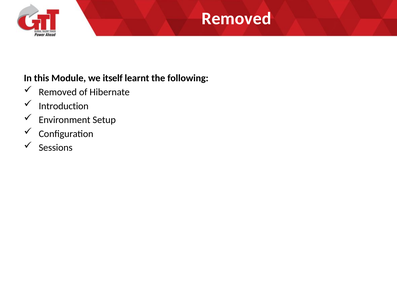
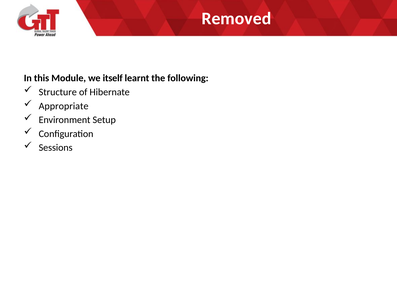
Removed: Removed -> Structure (58, 92)
Introduction: Introduction -> Appropriate (64, 106)
